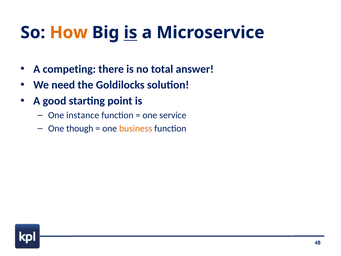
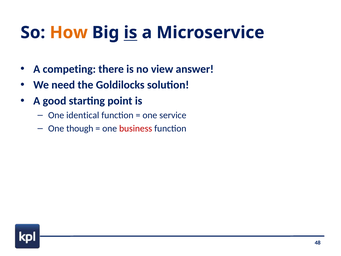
total: total -> view (162, 69)
instance: instance -> identical (83, 115)
business colour: orange -> red (136, 128)
